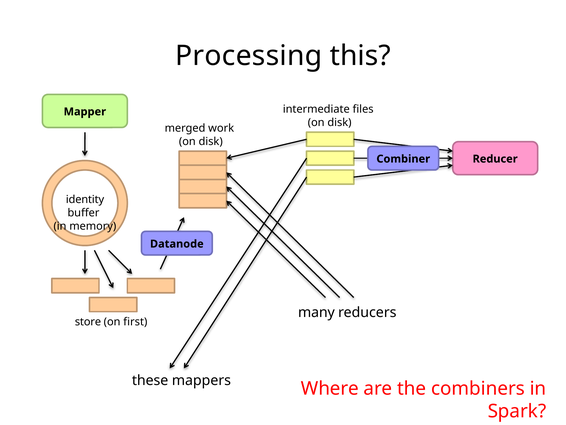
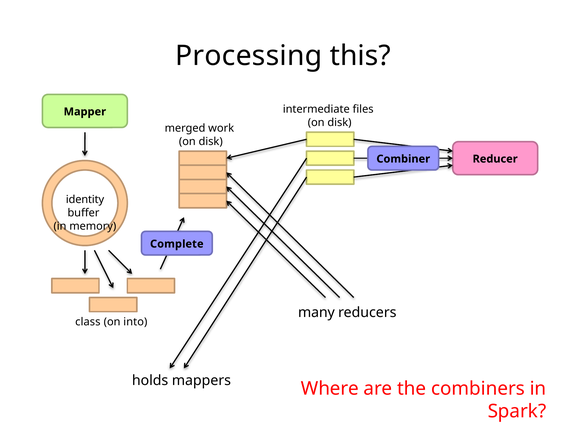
Datanode: Datanode -> Complete (177, 244)
store: store -> class (88, 321)
first: first -> into (135, 321)
these: these -> holds (150, 380)
